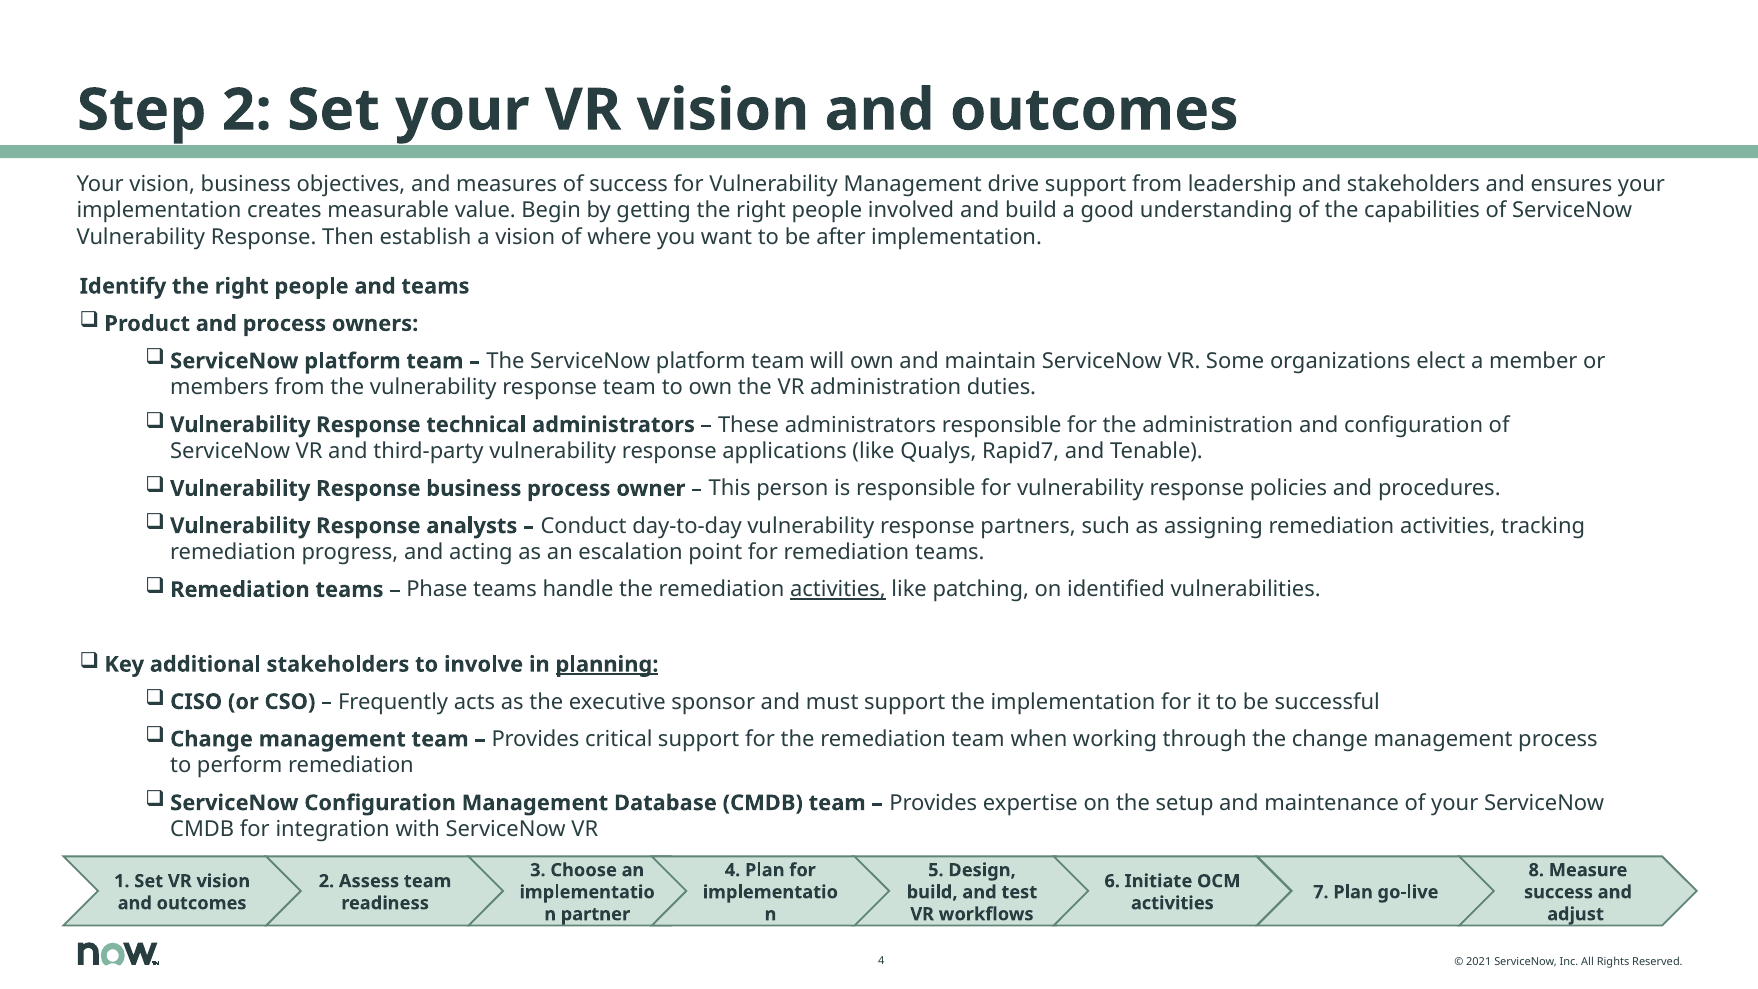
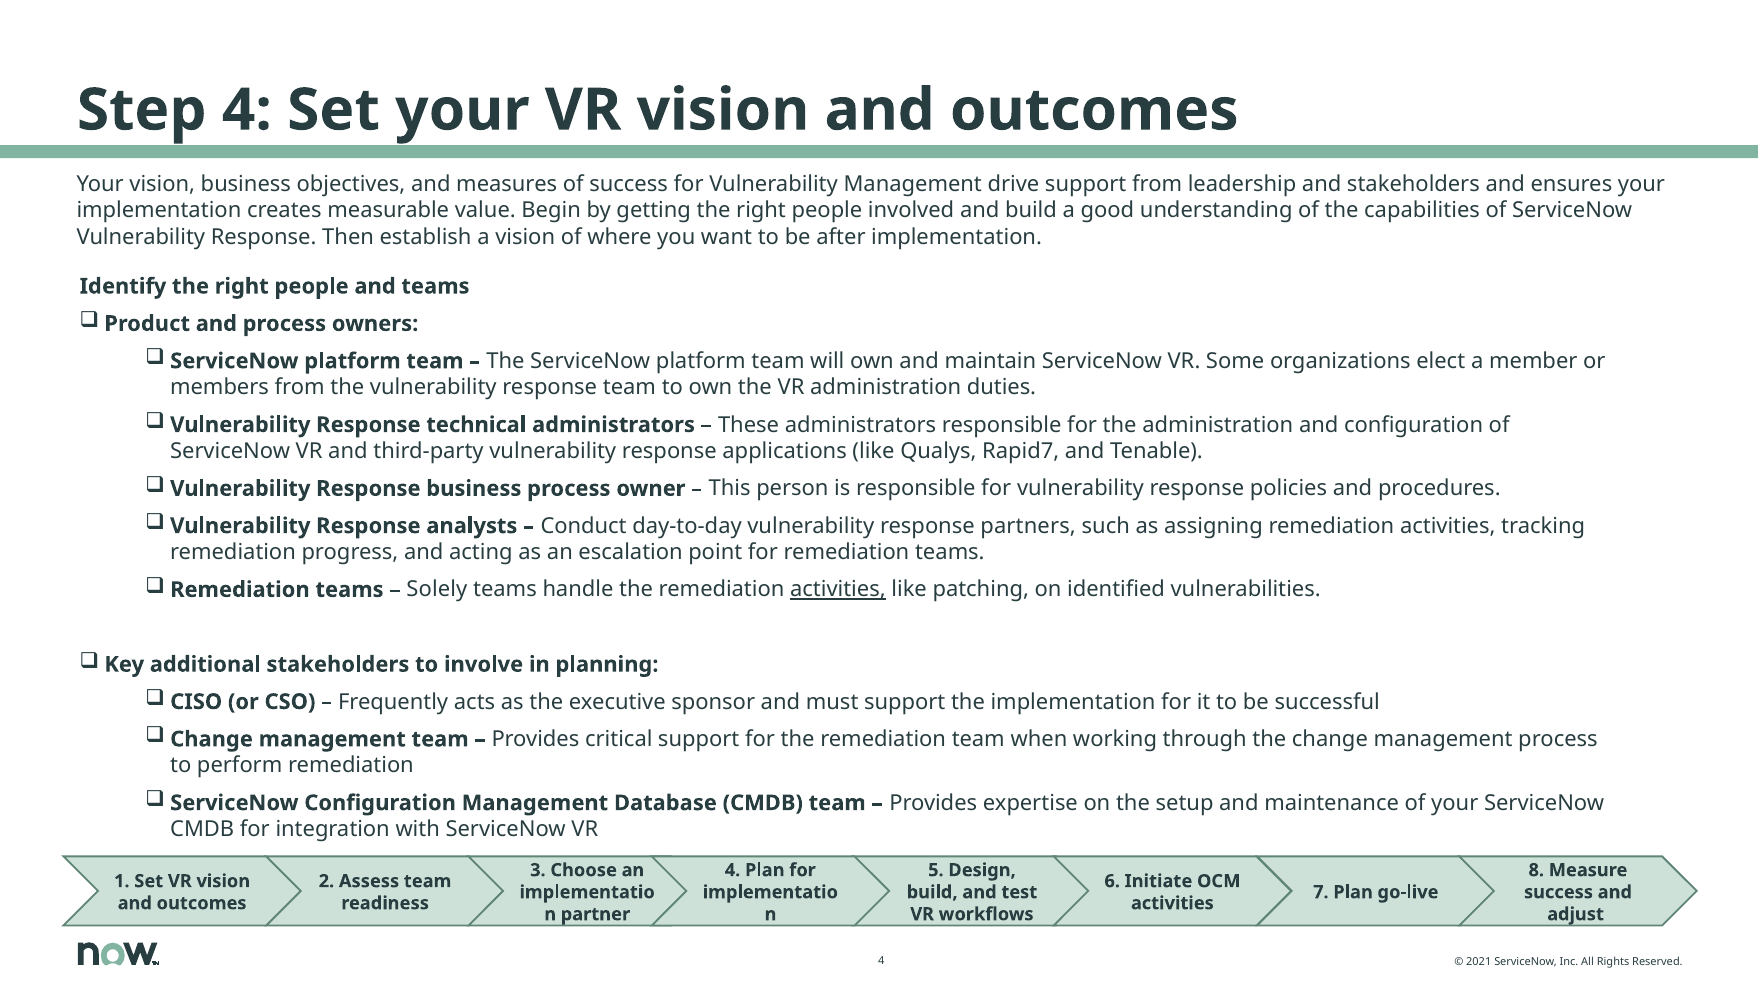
Step 2: 2 -> 4 (247, 110)
Phase: Phase -> Solely (437, 590)
planning underline: present -> none (607, 665)
